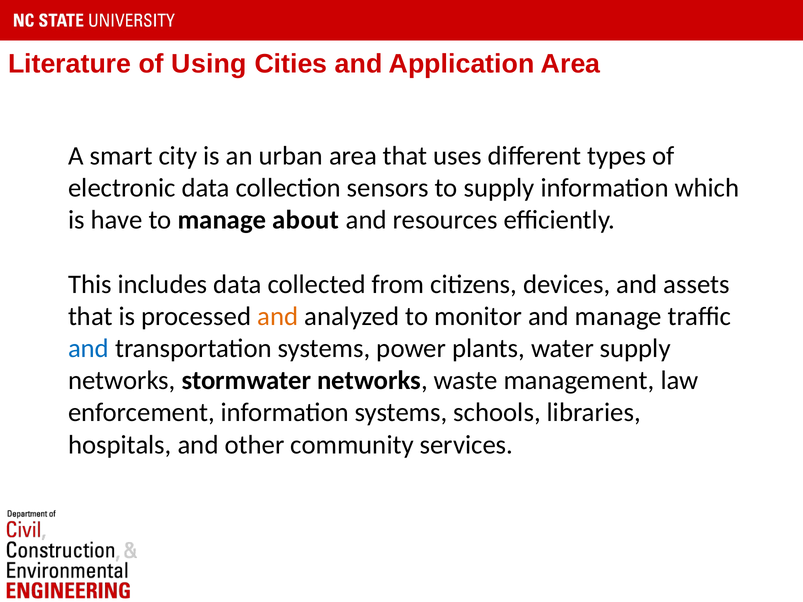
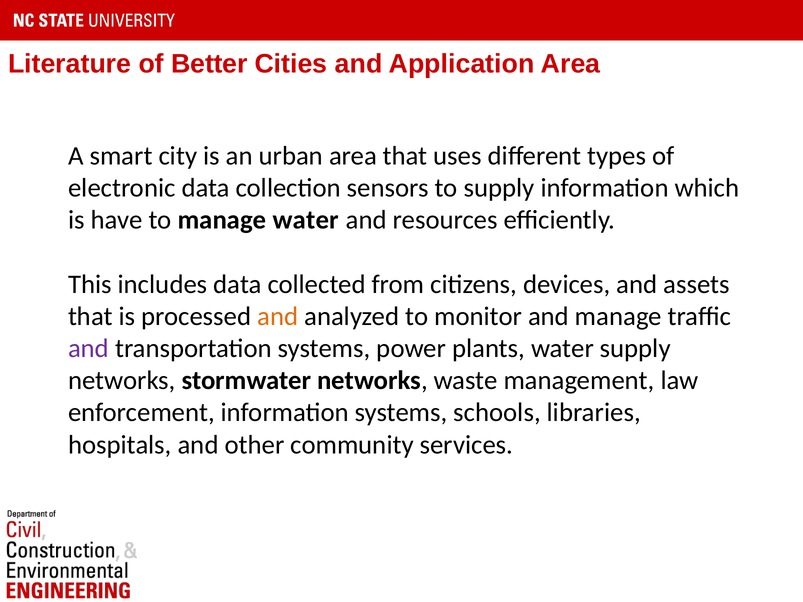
Using: Using -> Better (209, 64)
manage about: about -> water (306, 220)
and colour: blue -> purple (89, 349)
